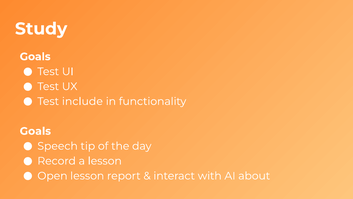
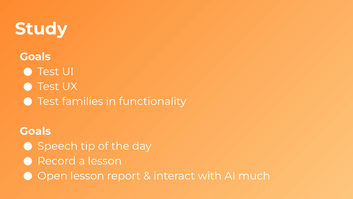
include: include -> families (83, 101)
about: about -> much (254, 175)
